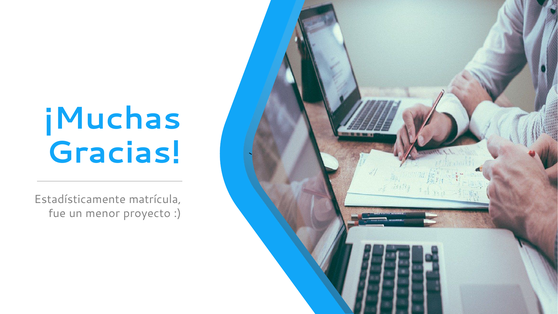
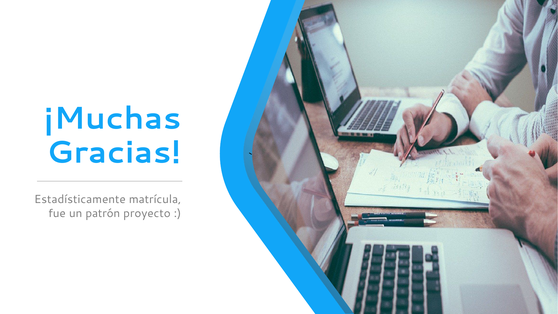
menor: menor -> patrón (103, 213)
